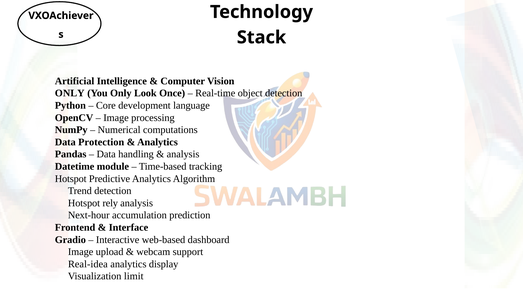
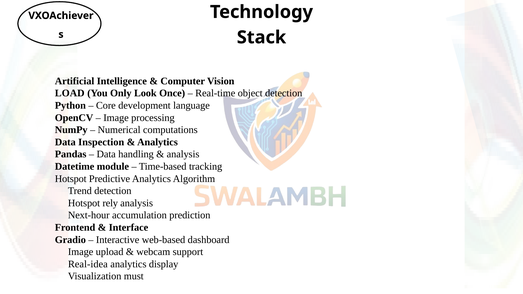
ONLY: ONLY -> LOAD (70, 93)
Protection: Protection -> Inspection (101, 142)
limit: limit -> must (134, 276)
